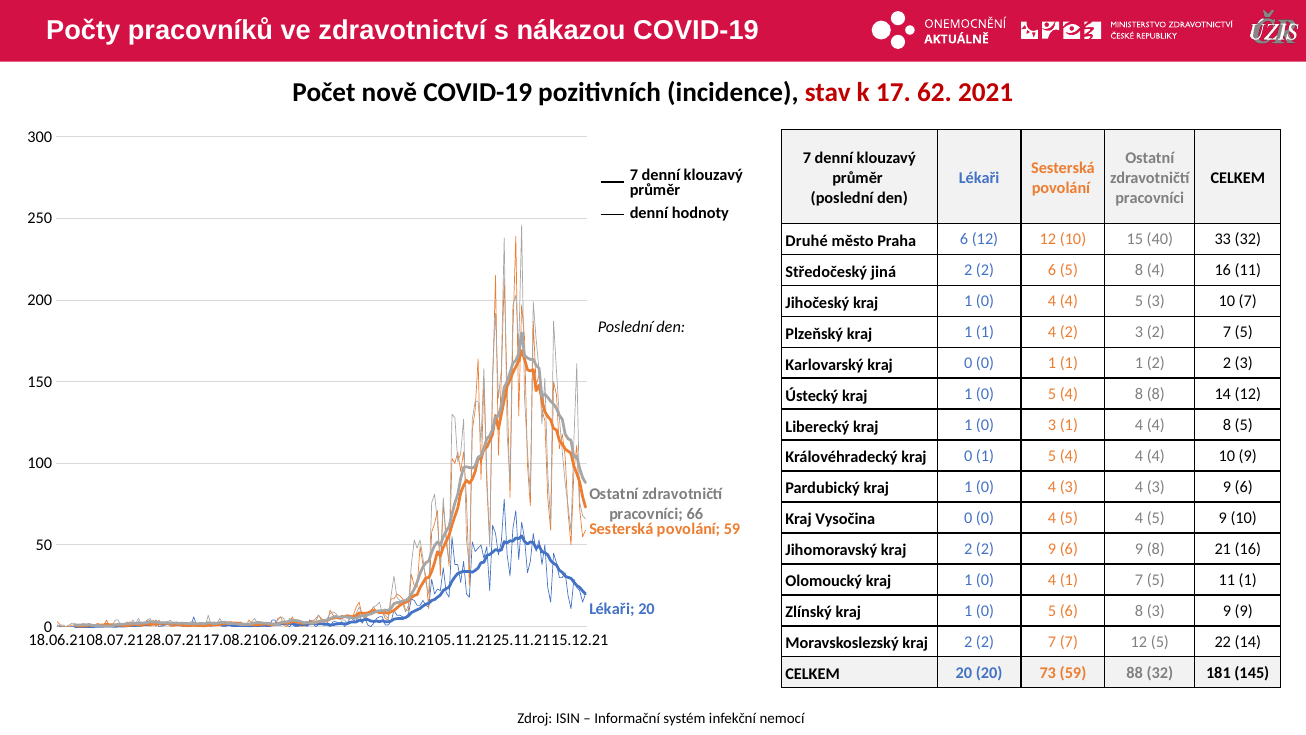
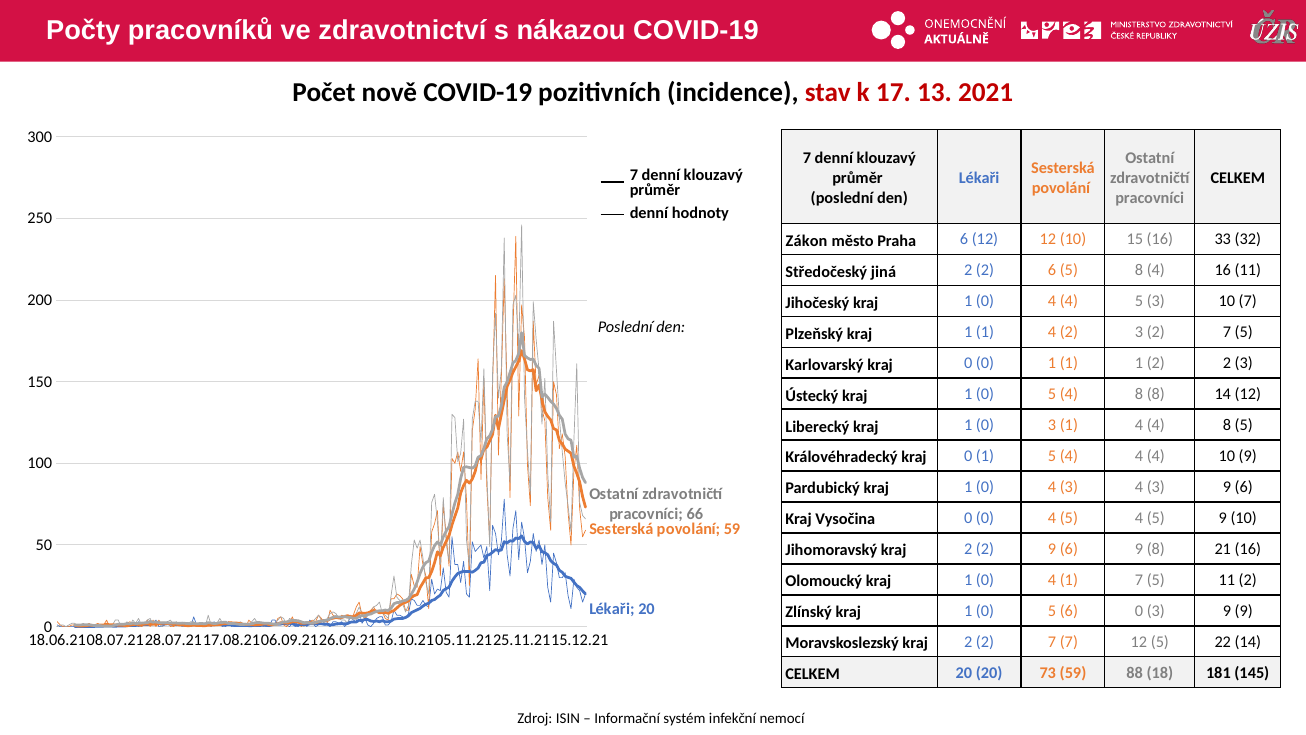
62: 62 -> 13 (934, 92)
Druhé: Druhé -> Zákon (807, 241)
15 40: 40 -> 16 (1160, 239)
11 1: 1 -> 2 (1248, 580)
6 8: 8 -> 0 (1139, 611)
88 32: 32 -> 18 (1160, 673)
